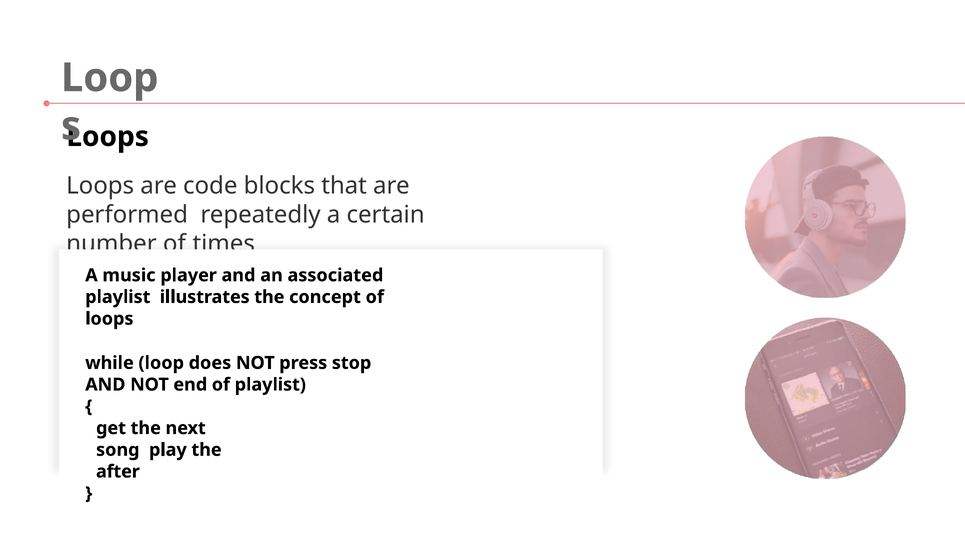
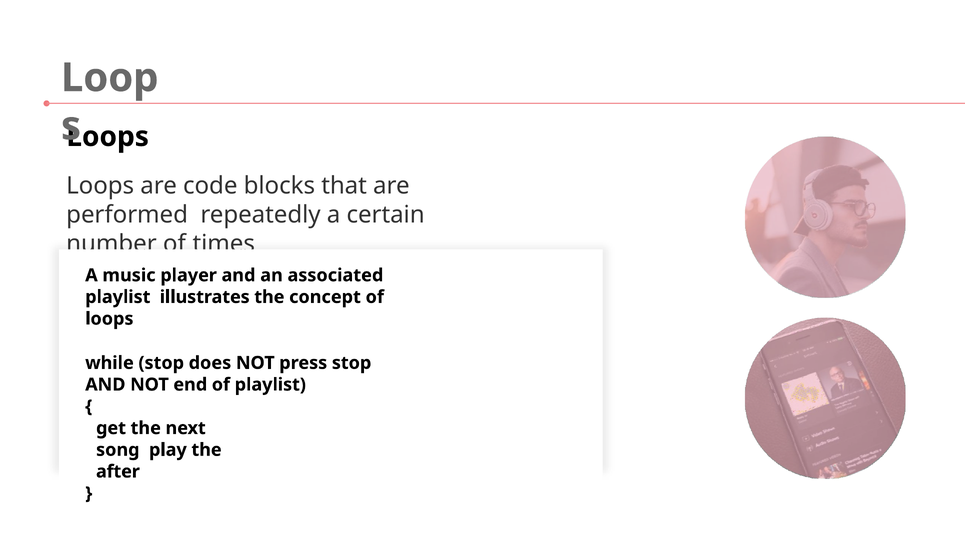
while loop: loop -> stop (161, 363)
